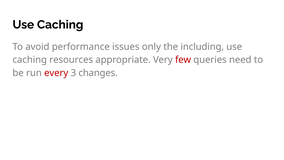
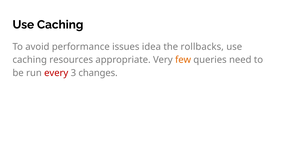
only: only -> idea (151, 47)
including: including -> rollbacks (202, 47)
few colour: red -> orange (183, 60)
